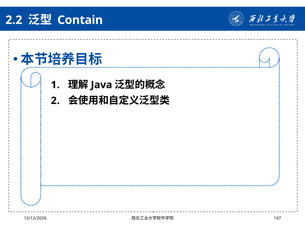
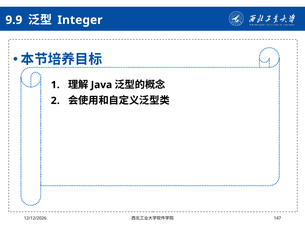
2.2: 2.2 -> 9.9 (14, 20)
Contain: Contain -> Integer (80, 20)
